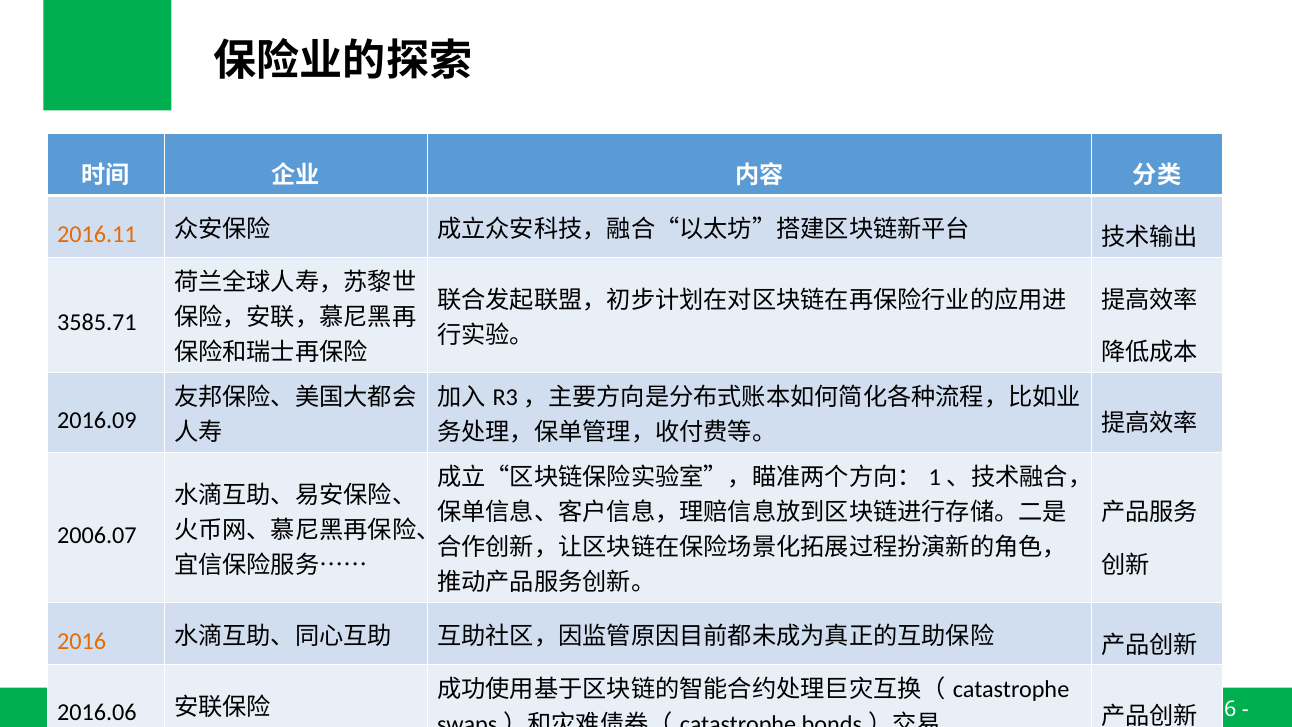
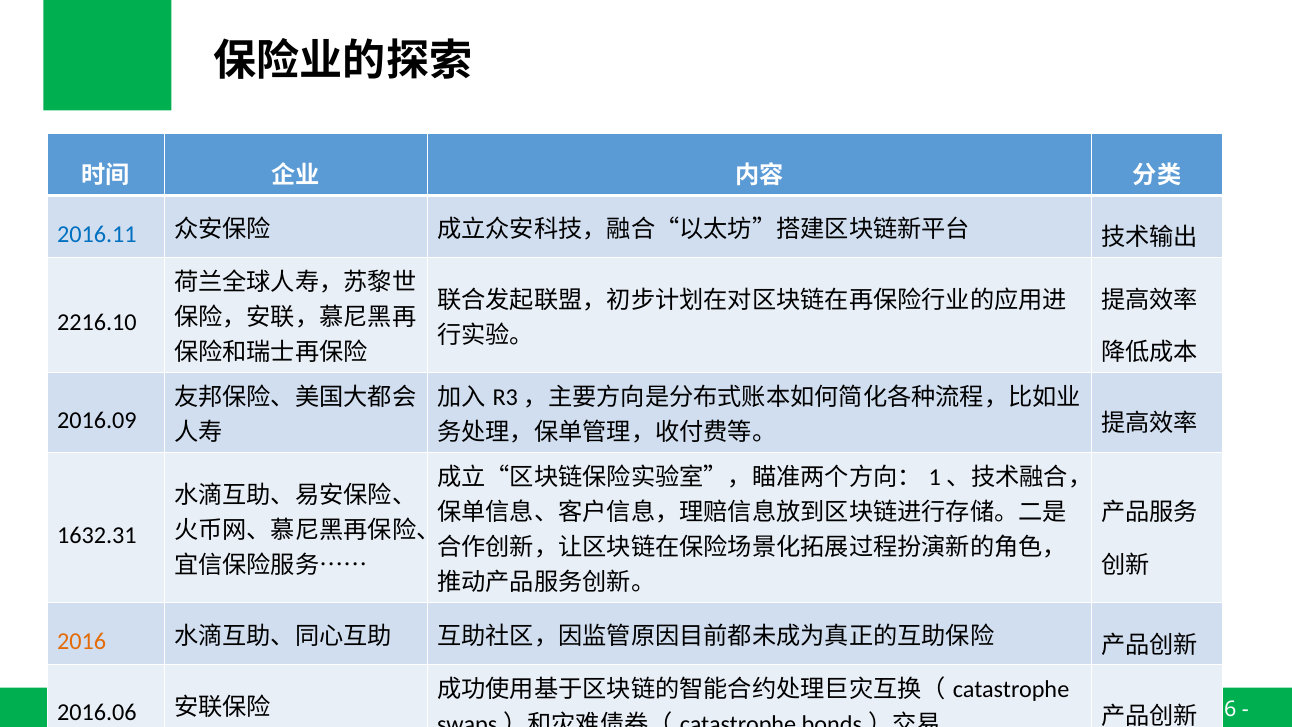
2016.11 colour: orange -> blue (97, 234)
3585.71: 3585.71 -> 2216.10 (97, 323)
2006.07: 2006.07 -> 1632.31 (97, 535)
